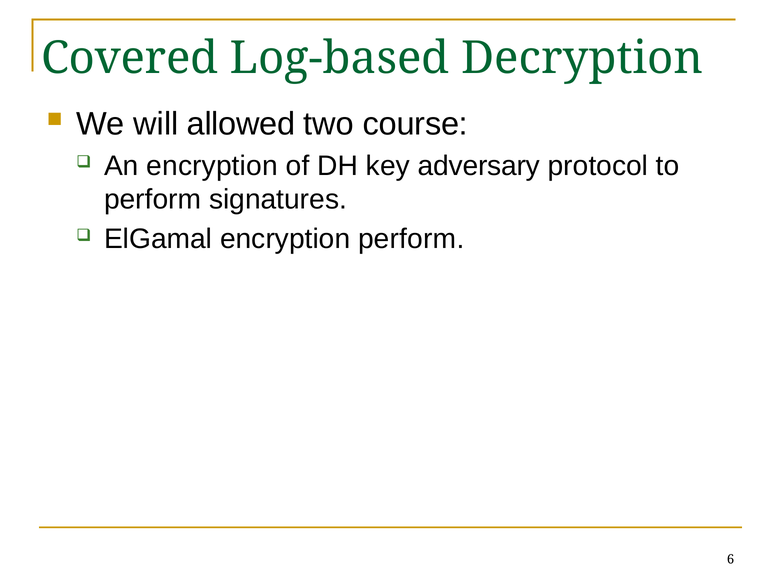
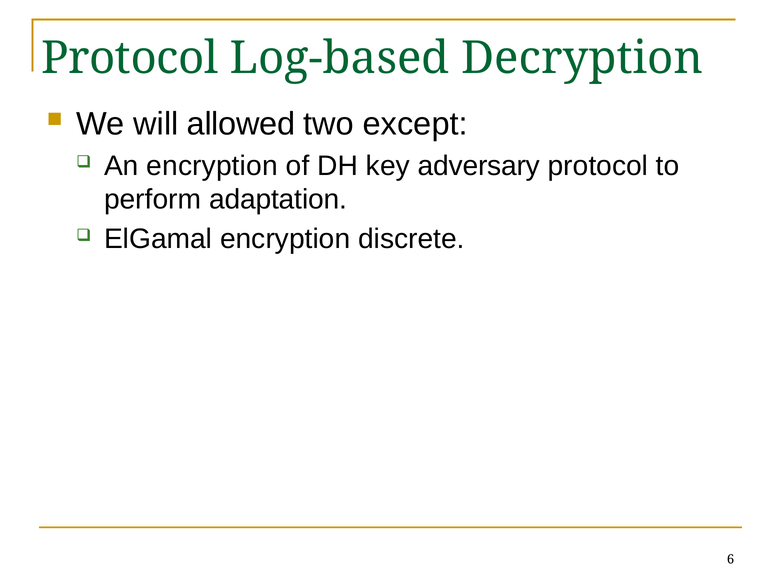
Covered: Covered -> Protocol (130, 58)
course: course -> except (415, 124)
signatures: signatures -> adaptation (278, 199)
encryption perform: perform -> discrete (411, 239)
